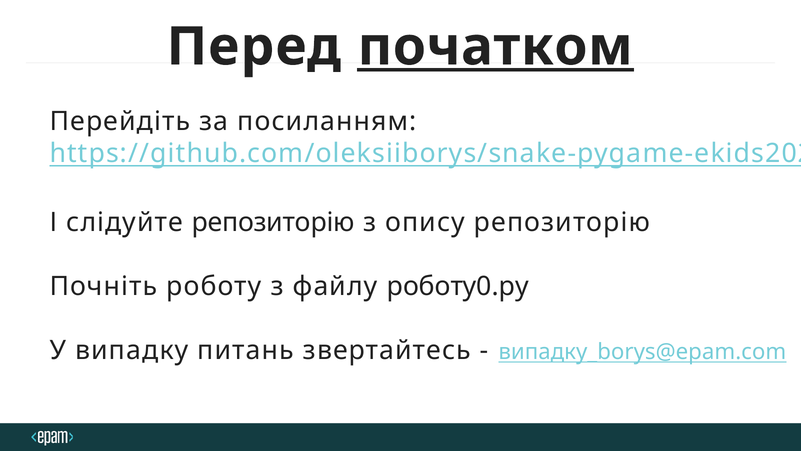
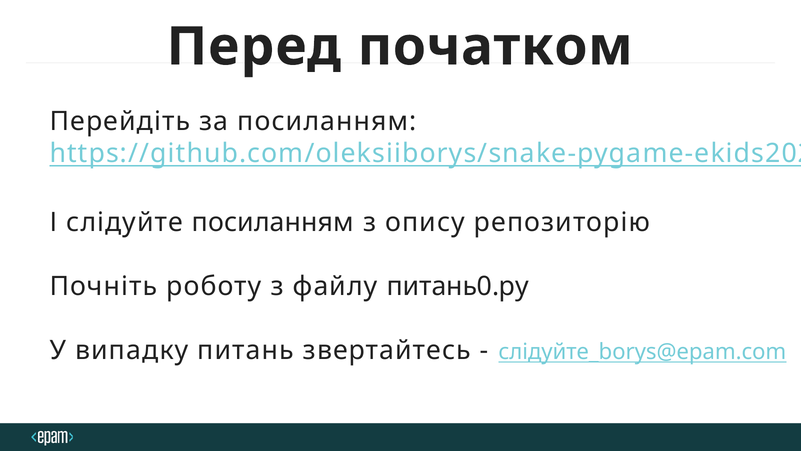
початком underline: present -> none (495, 47)
слідуйте репозиторію: репозиторію -> посиланням (273, 222)
роботу0.py: роботу0.py -> питань0.py (458, 286)
випадку_borys@epam.com: випадку_borys@epam.com -> слідуйте_borys@epam.com (642, 352)
